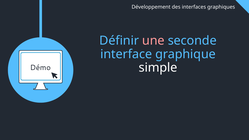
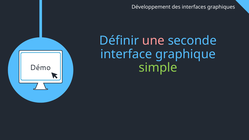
simple colour: white -> light green (158, 68)
